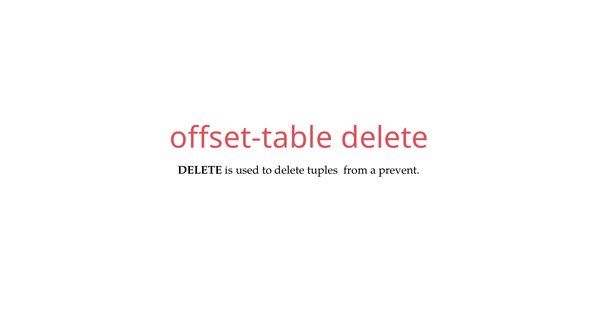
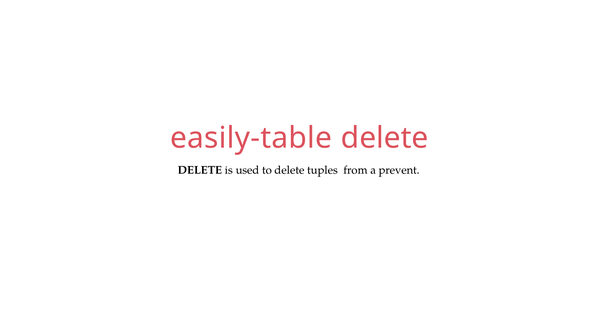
offset-table: offset-table -> easily-table (251, 138)
